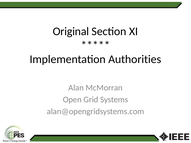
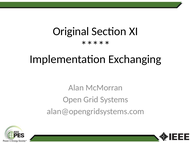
Authorities: Authorities -> Exchanging (135, 59)
